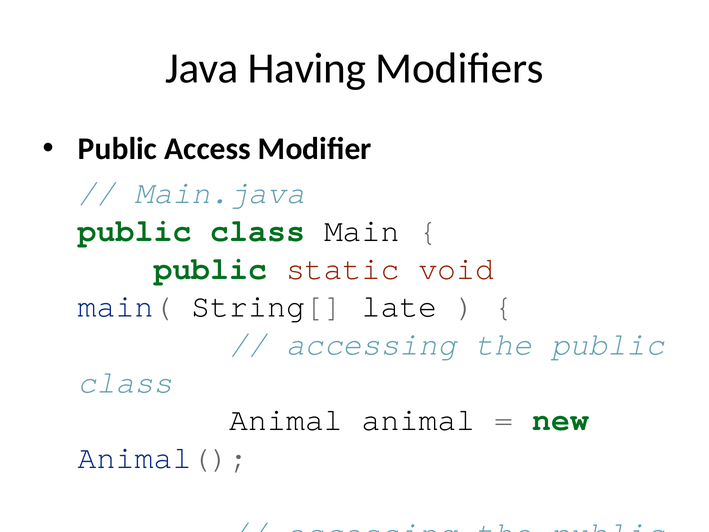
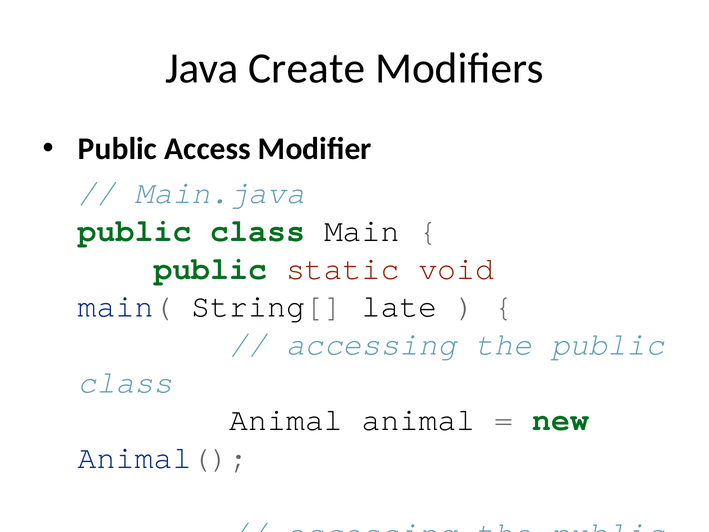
Having: Having -> Create (307, 69)
